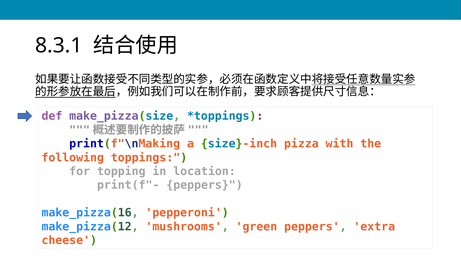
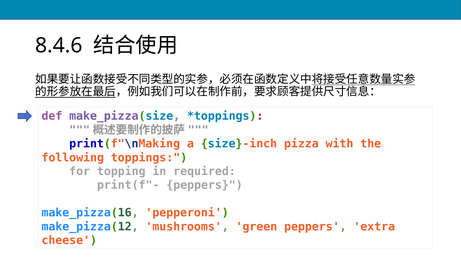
8.3.1: 8.3.1 -> 8.4.6 (59, 46)
location: location -> required (205, 172)
